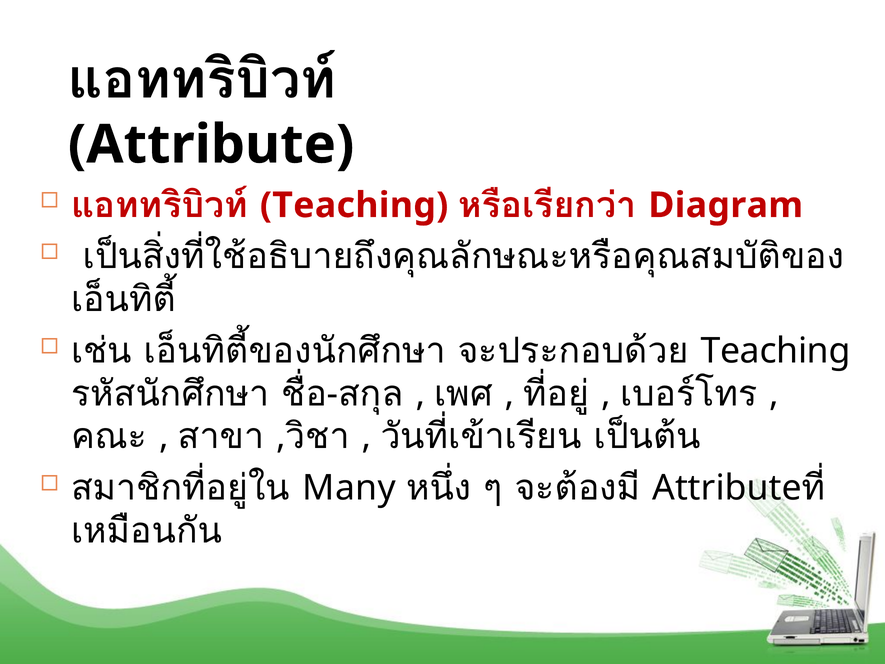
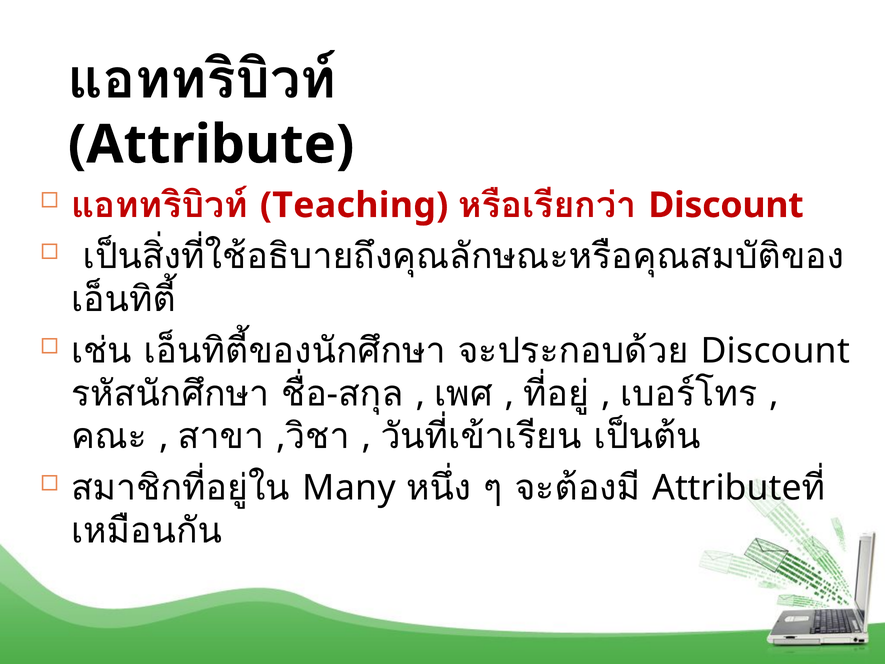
Diagram: Diagram -> Discount (726, 205)
Teaching: Teaching -> Discount (775, 351)
